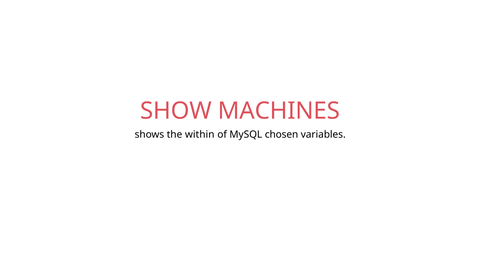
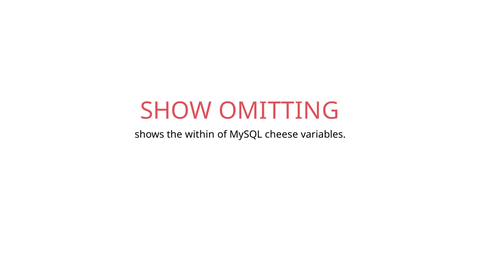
MACHINES: MACHINES -> OMITTING (279, 111)
chosen: chosen -> cheese (281, 134)
